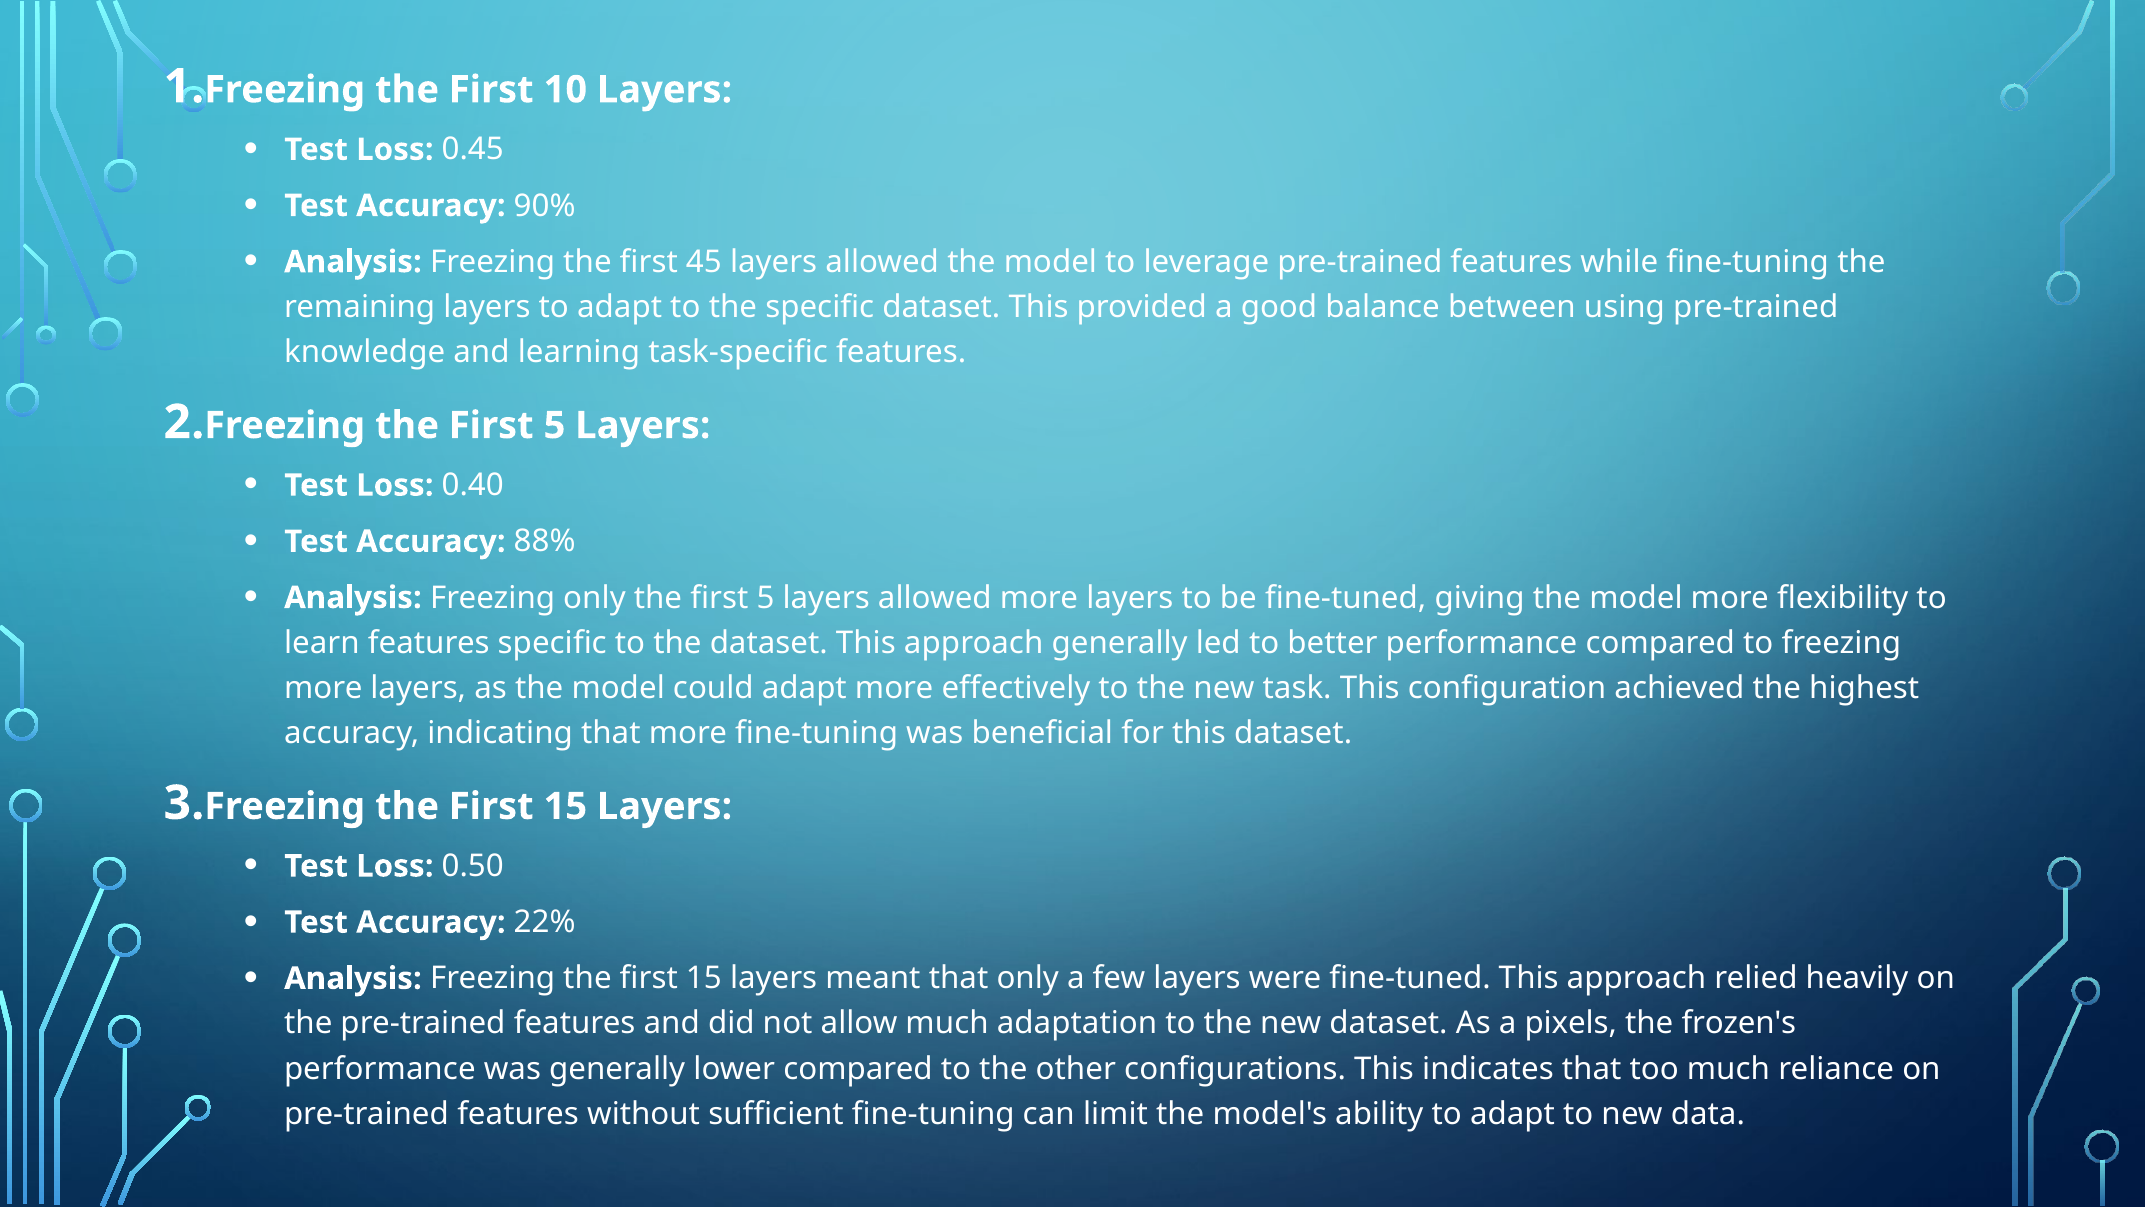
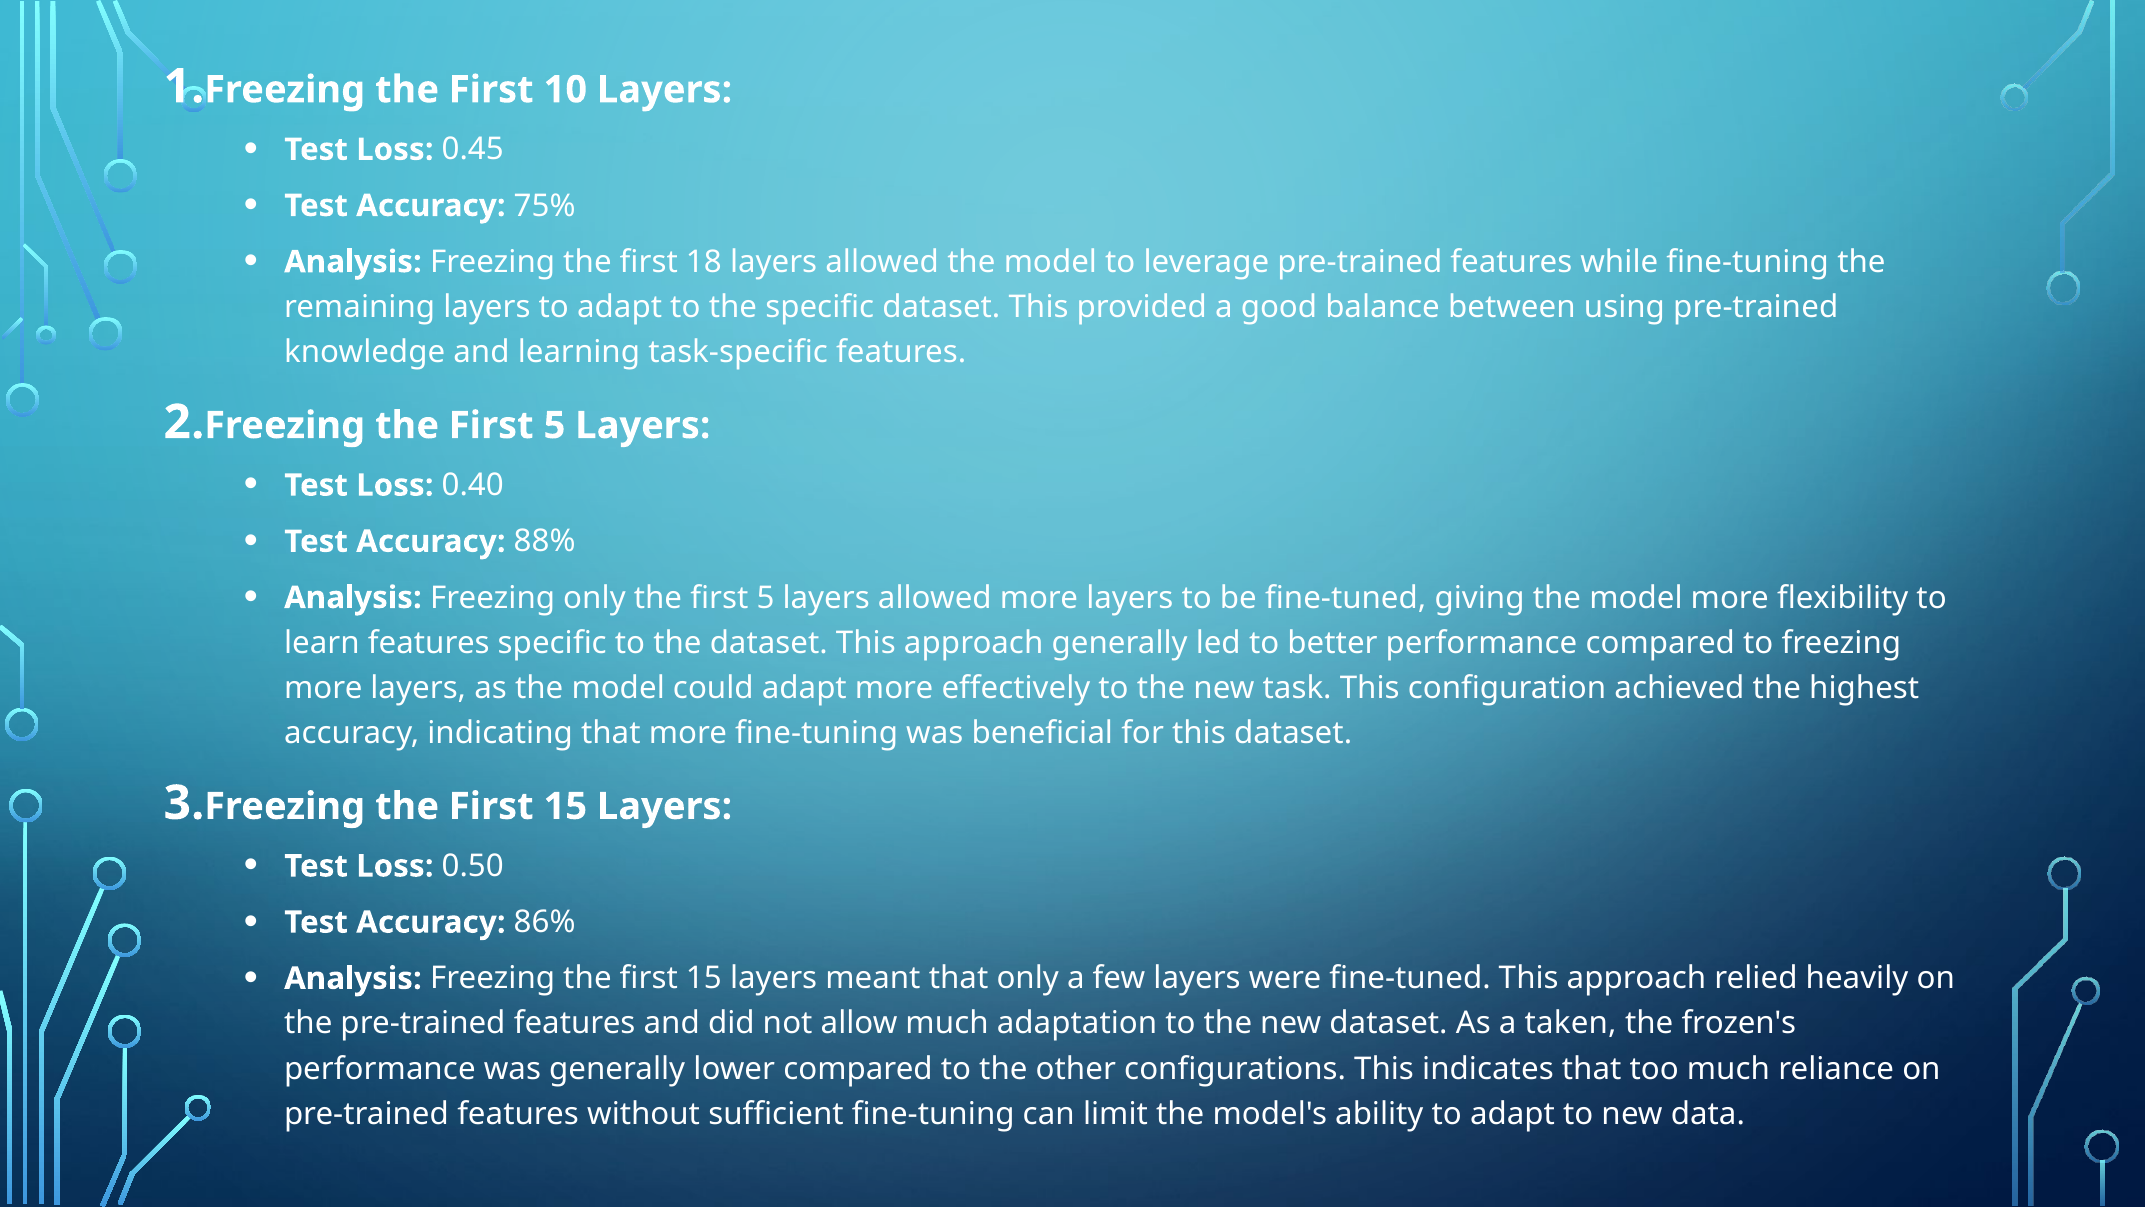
90%: 90% -> 75% (545, 206)
45: 45 -> 18 (704, 262)
22%: 22% -> 86% (545, 922)
pixels: pixels -> taken (1571, 1023)
